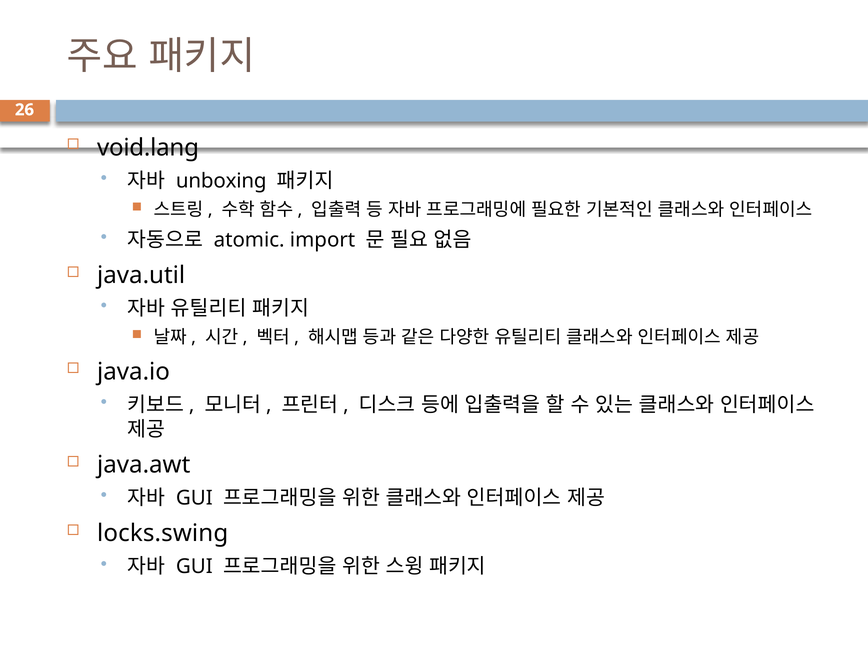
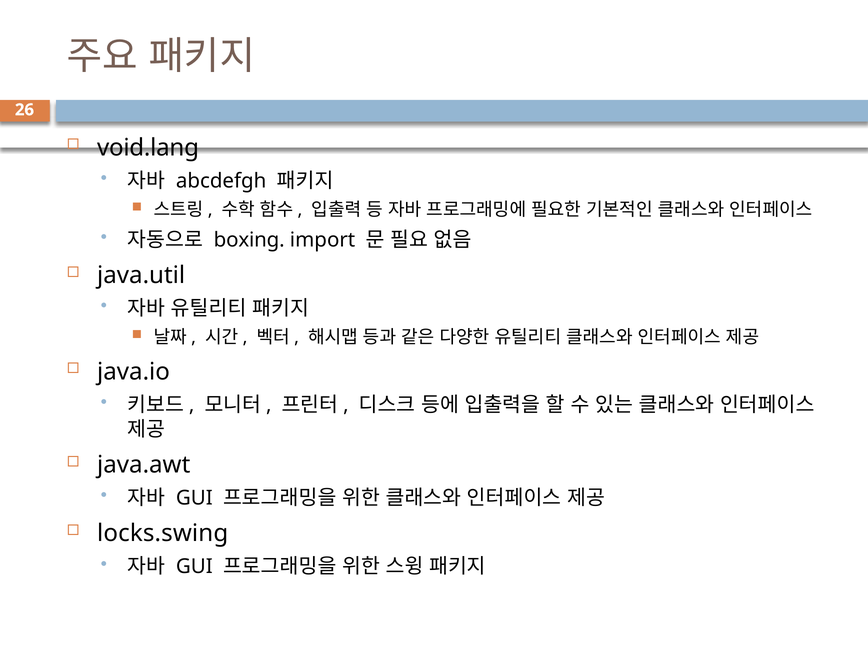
unboxing: unboxing -> abcdefgh (221, 181)
atomic: atomic -> boxing (249, 240)
